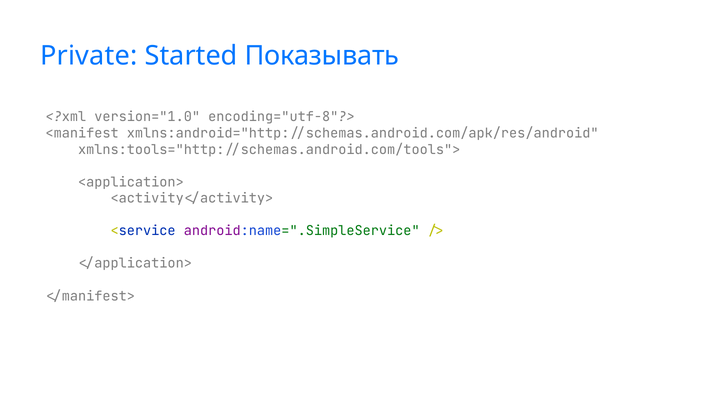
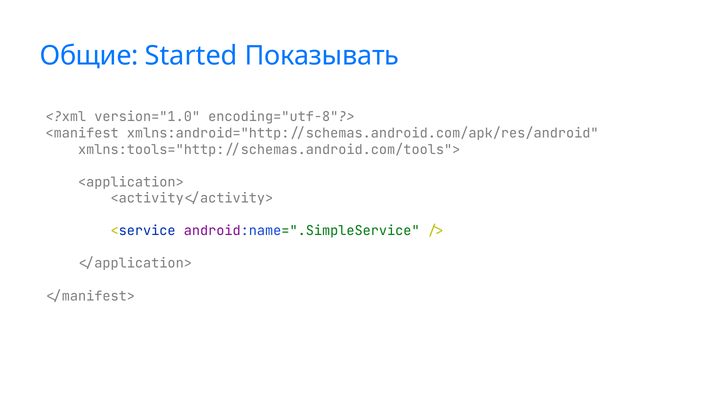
Private: Private -> Общие (89, 56)
